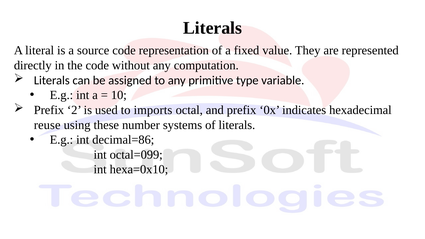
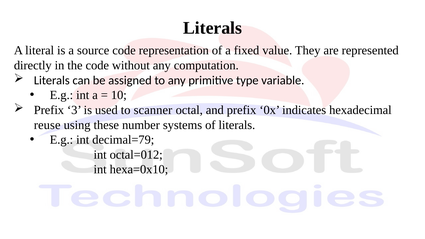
2: 2 -> 3 (74, 110)
imports: imports -> scanner (153, 110)
decimal=86: decimal=86 -> decimal=79 (123, 140)
octal=099: octal=099 -> octal=012 (136, 155)
